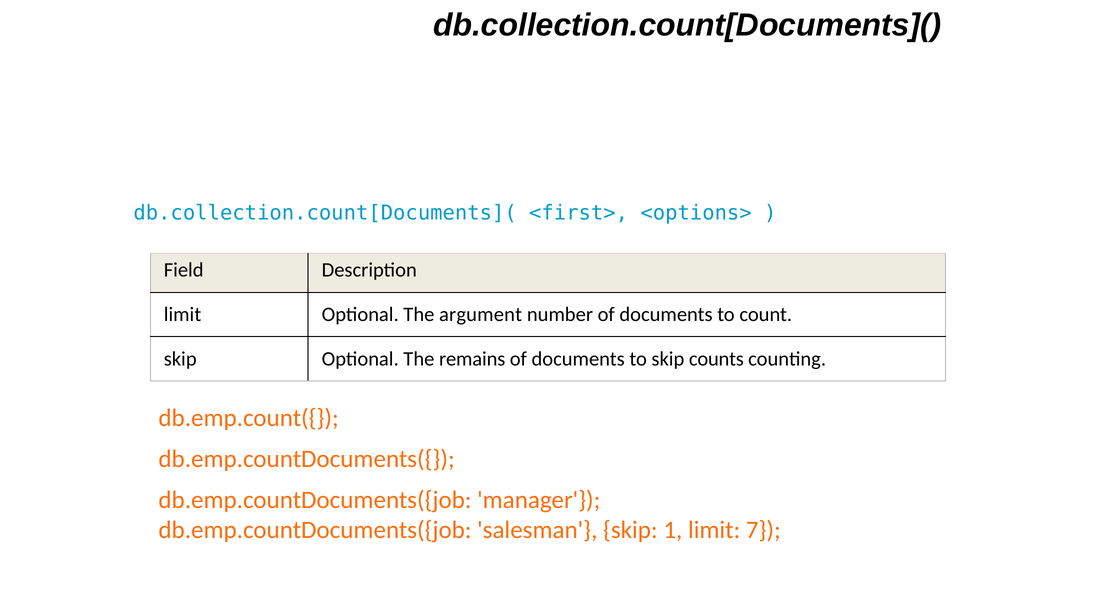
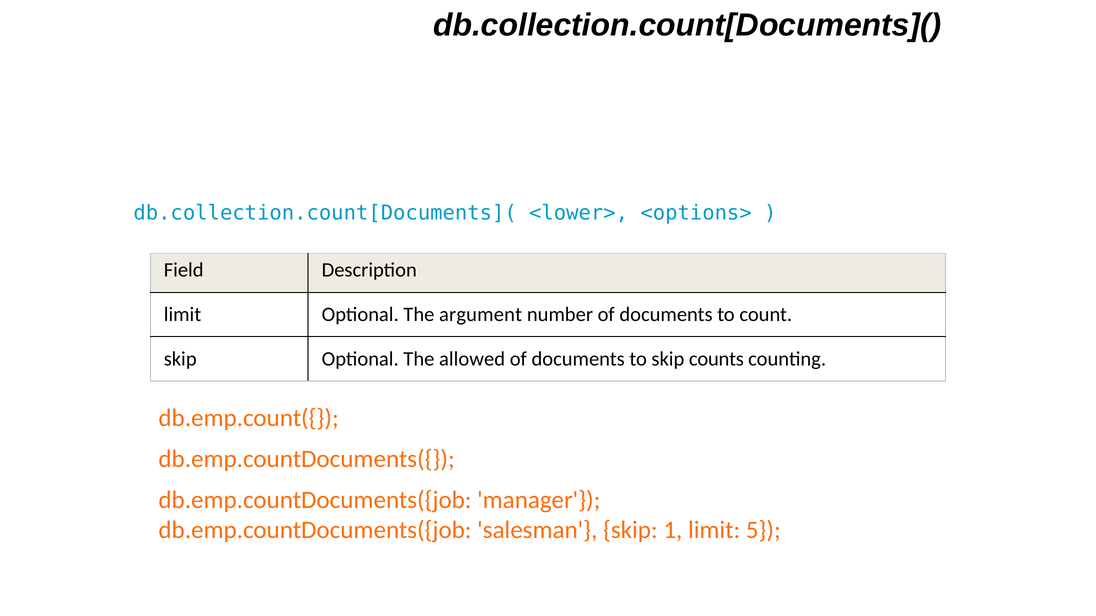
<first>: <first> -> <lower> (579, 213)
remains: remains -> allowed (472, 359)
7: 7 -> 5 (763, 530)
